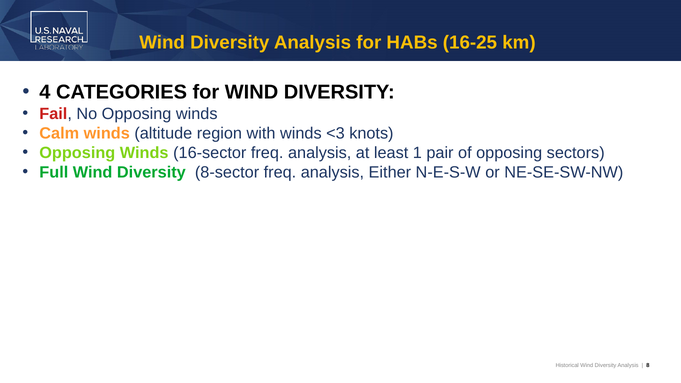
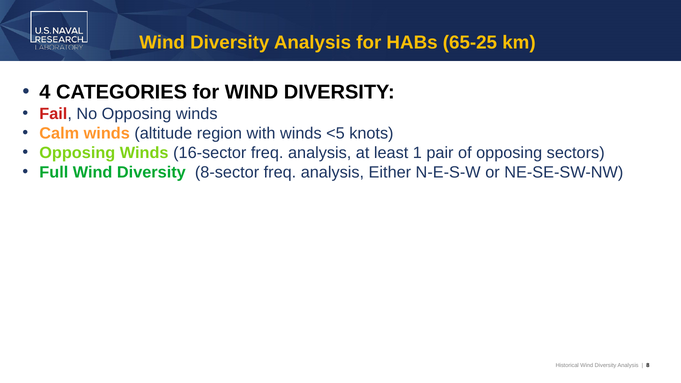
16-25: 16-25 -> 65-25 (470, 43)
<3: <3 -> <5 (335, 133)
